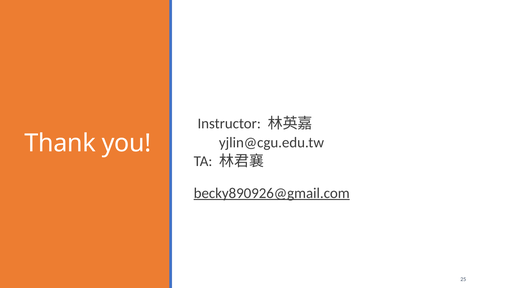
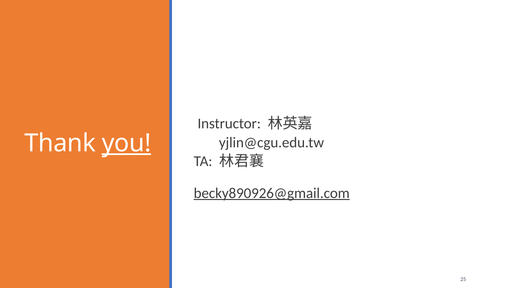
you underline: none -> present (126, 143)
